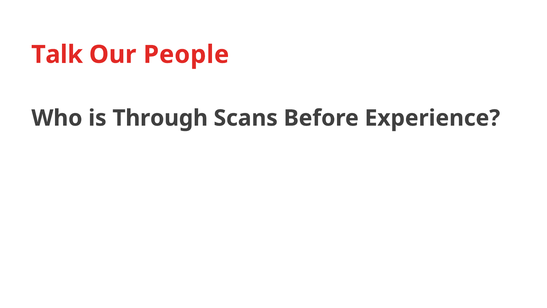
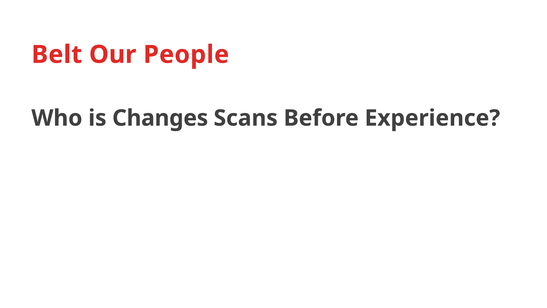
Talk: Talk -> Belt (57, 55)
Through: Through -> Changes (160, 118)
